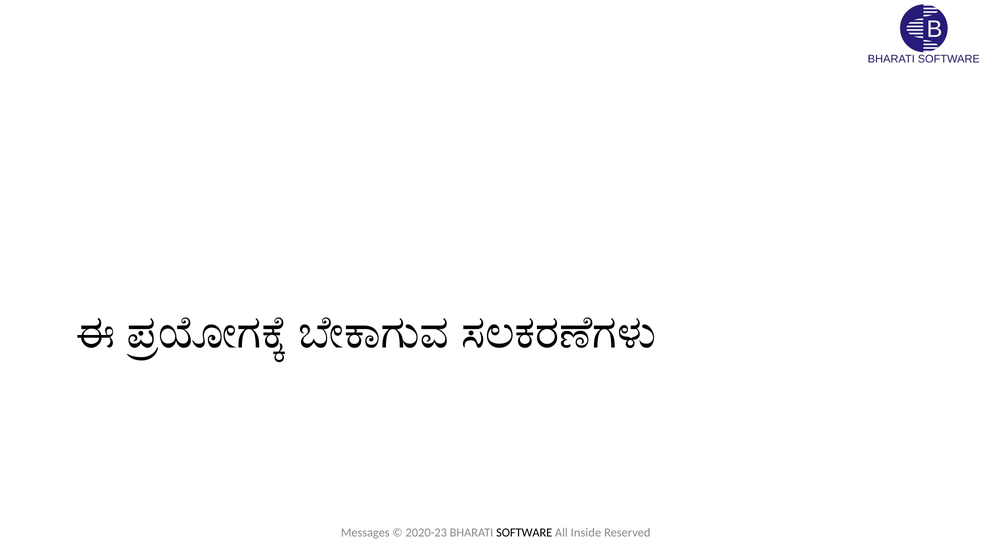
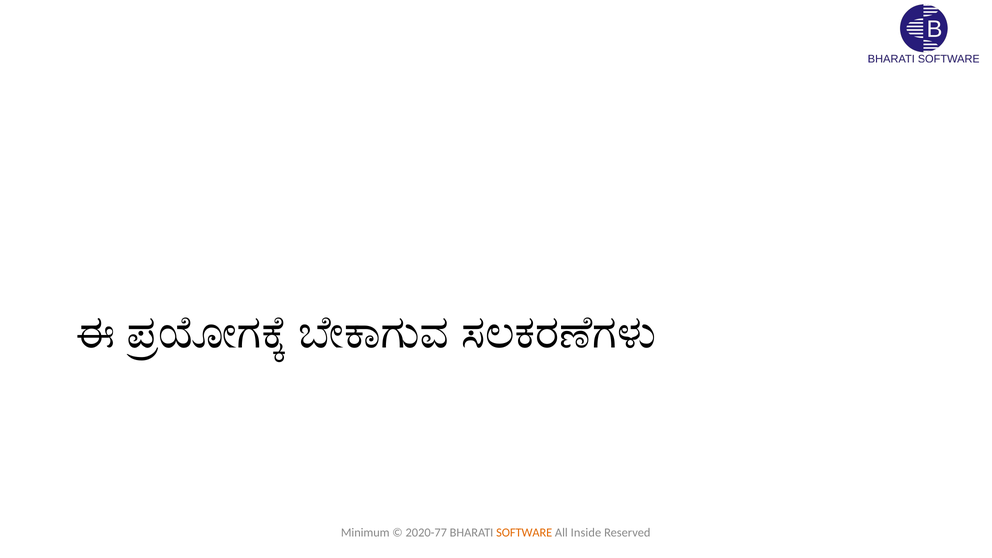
Messages: Messages -> Minimum (365, 533)
2020-23: 2020-23 -> 2020-77 (426, 533)
SOFTWARE colour: black -> orange (524, 533)
